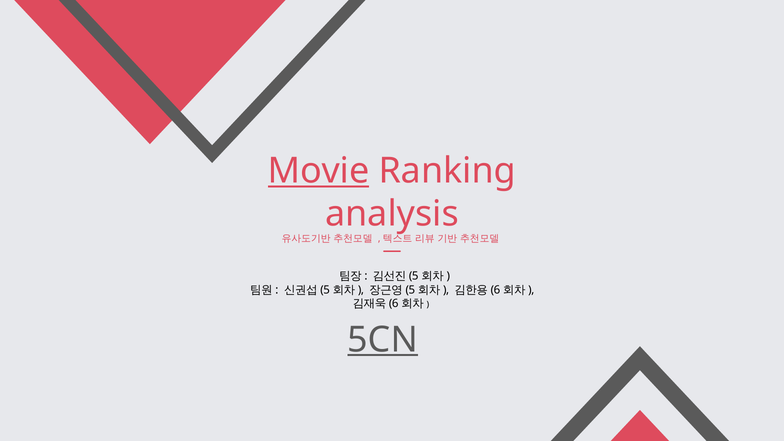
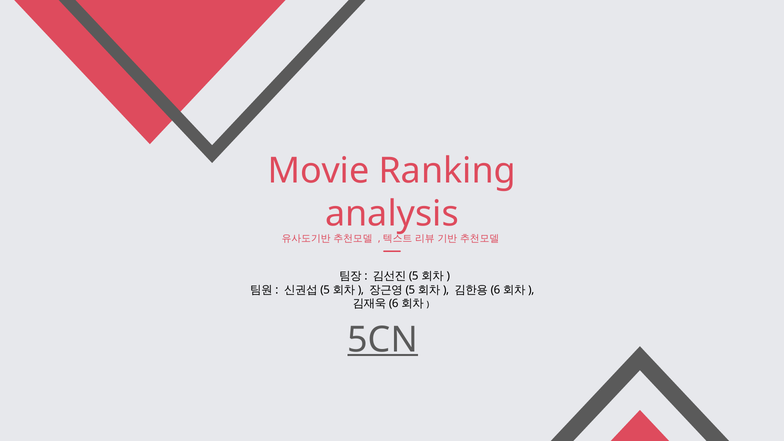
Movie underline: present -> none (319, 171)
